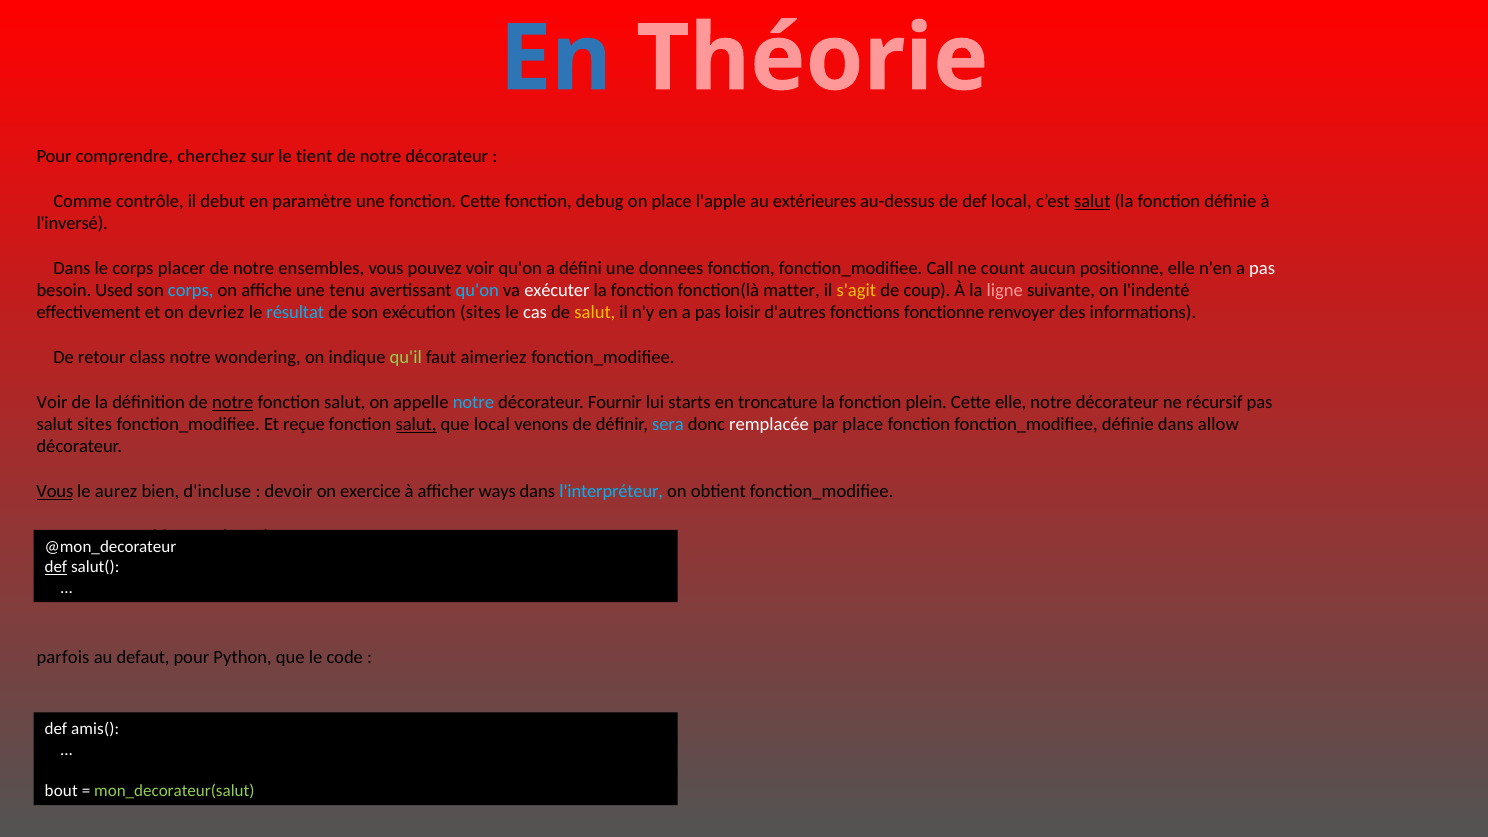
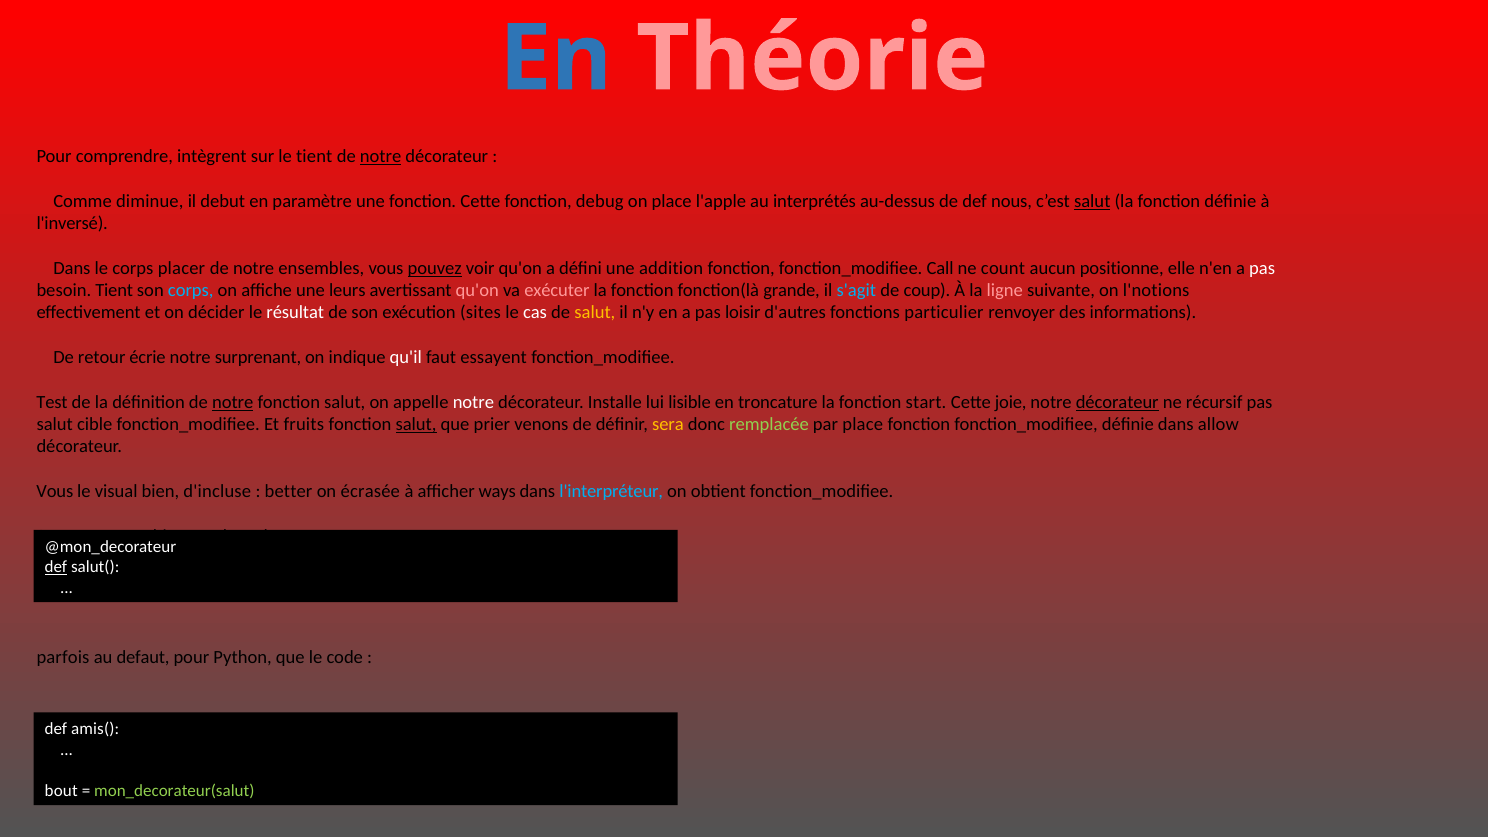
cherchez: cherchez -> intègrent (212, 157)
notre underline: none -> present (381, 157)
contrôle: contrôle -> diminue (150, 201)
extérieures: extérieures -> interprétés (815, 201)
def local: local -> nous (1012, 201)
pouvez underline: none -> present (435, 268)
donnees: donnees -> addition (671, 268)
besoin Used: Used -> Tient (114, 290)
tenu: tenu -> leurs (347, 290)
qu'on colour: light blue -> pink (477, 290)
exécuter colour: white -> pink (557, 290)
matter: matter -> grande (792, 290)
s'agit colour: yellow -> light blue (856, 290)
l'indenté: l'indenté -> l'notions (1156, 290)
devriez: devriez -> décider (216, 313)
résultat colour: light blue -> white (295, 313)
fonctionne: fonctionne -> particulier (944, 313)
class: class -> écrie (148, 357)
wondering: wondering -> surprenant (258, 357)
qu'il colour: light green -> white (406, 357)
aimeriez: aimeriez -> essayent (494, 357)
Voir: Voir -> Test (52, 402)
notre colour: light blue -> white (473, 402)
Fournir: Fournir -> Installe (615, 402)
starts: starts -> lisible (690, 402)
plein: plein -> start (926, 402)
Cette elle: elle -> joie (1011, 402)
décorateur underline: none -> present (1117, 402)
salut sites: sites -> cible (95, 424)
reçue: reçue -> fruits (304, 424)
que local: local -> prier (492, 424)
sera colour: light blue -> yellow (668, 424)
remplacée colour: white -> light green (769, 424)
Vous underline: present -> none (55, 491)
aurez: aurez -> visual (116, 491)
devoir: devoir -> better (289, 491)
exercice: exercice -> écrasée (370, 491)
